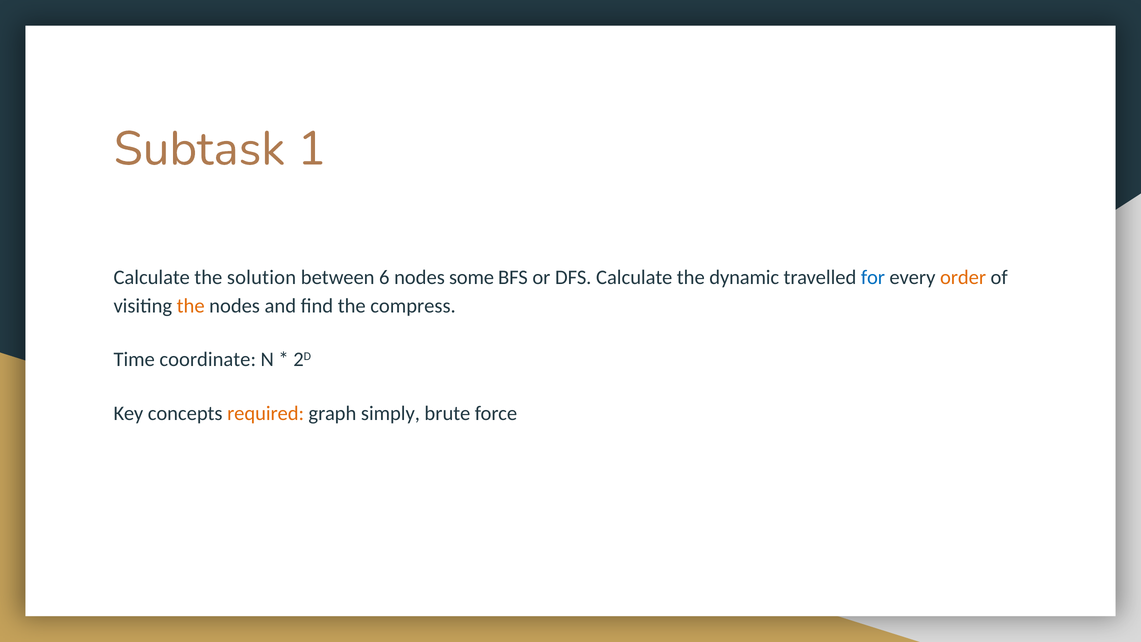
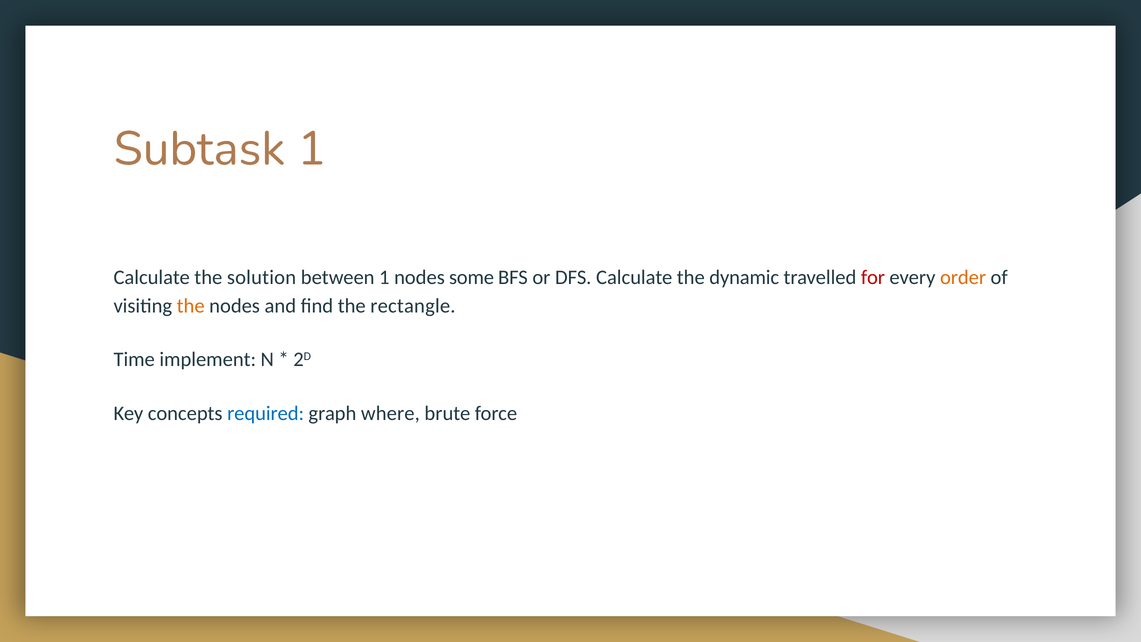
between 6: 6 -> 1 (384, 277)
for colour: blue -> red (873, 277)
compress: compress -> rectangle (413, 306)
coordinate: coordinate -> implement (208, 360)
required colour: orange -> blue (266, 413)
simply: simply -> where (390, 413)
